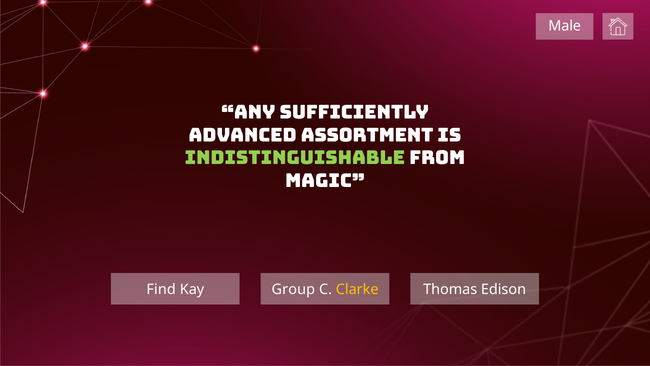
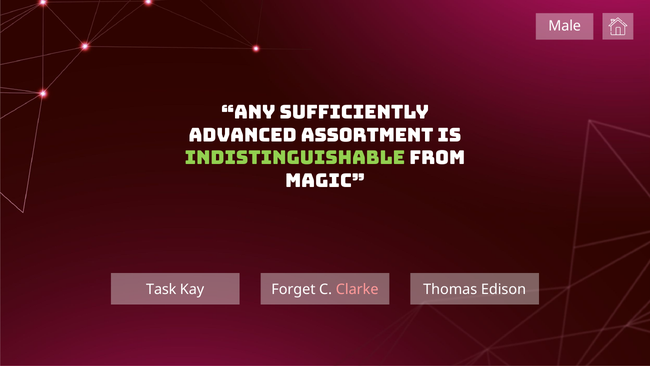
Find: Find -> Task (161, 289)
Group: Group -> Forget (293, 289)
Clarke colour: yellow -> pink (357, 289)
